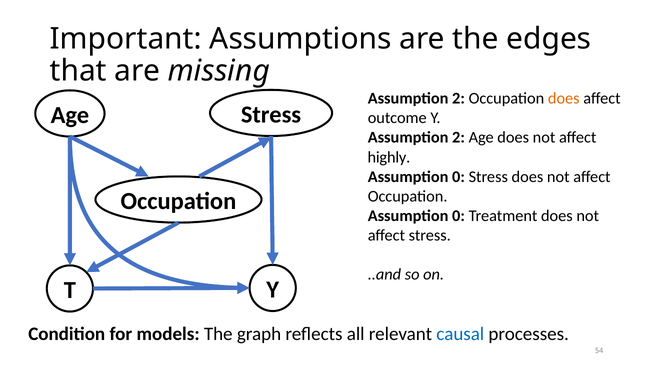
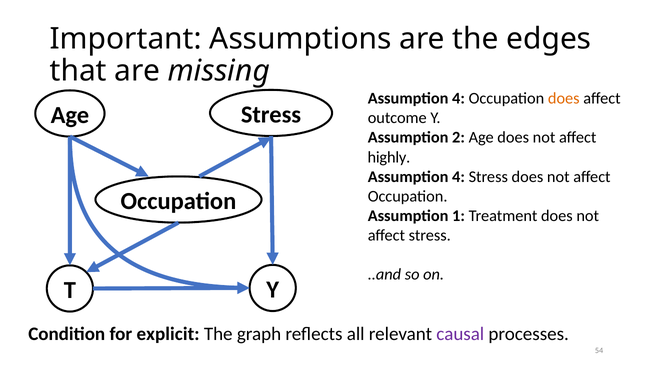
2: 2 -> 4 (458, 99)
0: 0 -> 4 (458, 177)
0: 0 -> 1 (458, 216)
models: models -> explicit (168, 334)
causal colour: blue -> purple (460, 334)
